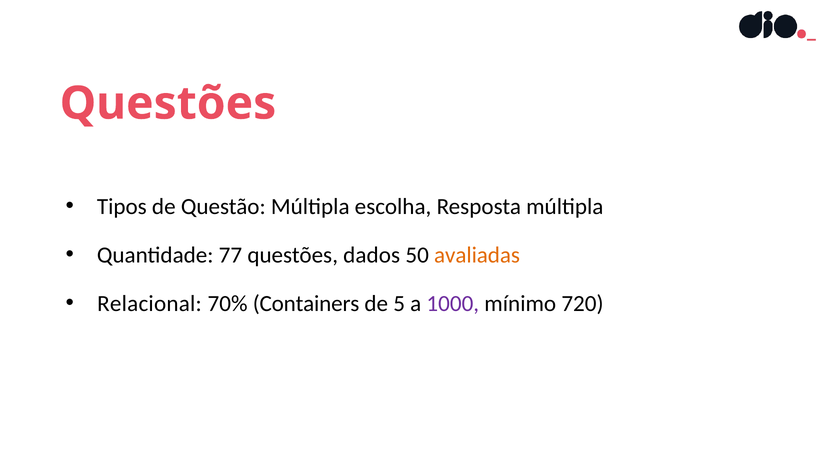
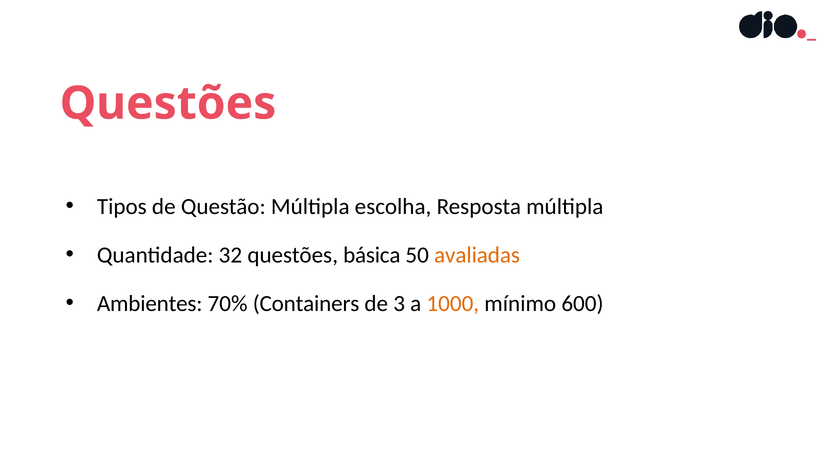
77: 77 -> 32 (230, 255)
dados: dados -> básica (372, 255)
Relacional: Relacional -> Ambientes (150, 304)
5: 5 -> 3 (399, 304)
1000 colour: purple -> orange (453, 304)
720: 720 -> 600 (582, 304)
